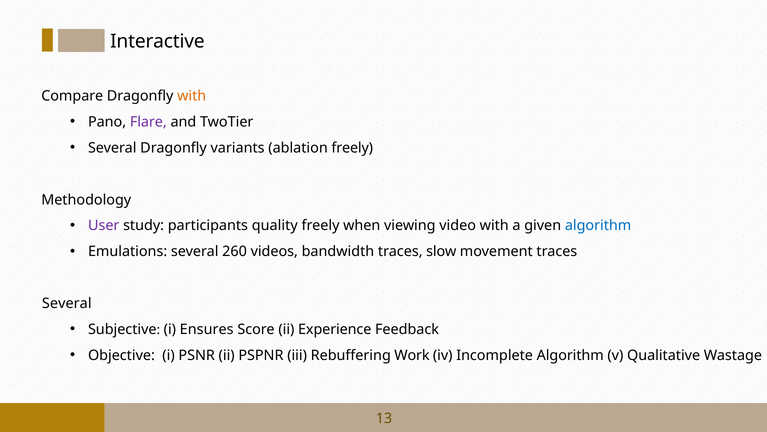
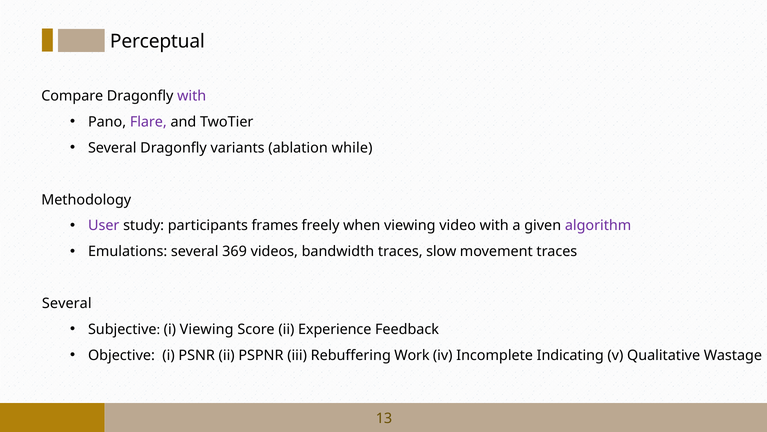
Interactive: Interactive -> Perceptual (157, 41)
with colour: orange -> purple (192, 96)
ablation freely: freely -> while (352, 148)
quality: quality -> frames (275, 225)
algorithm colour: blue -> purple (598, 225)
260: 260 -> 369 (235, 251)
i Ensures: Ensures -> Viewing (207, 329)
Incomplete Algorithm: Algorithm -> Indicating (570, 355)
